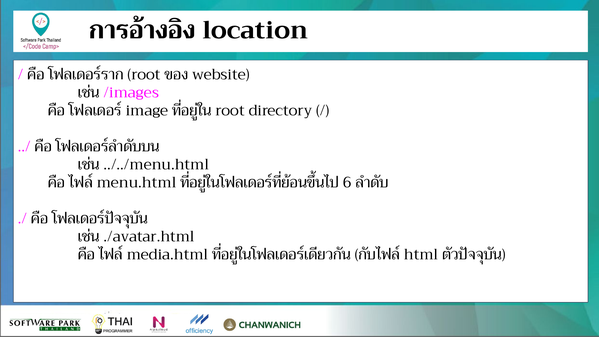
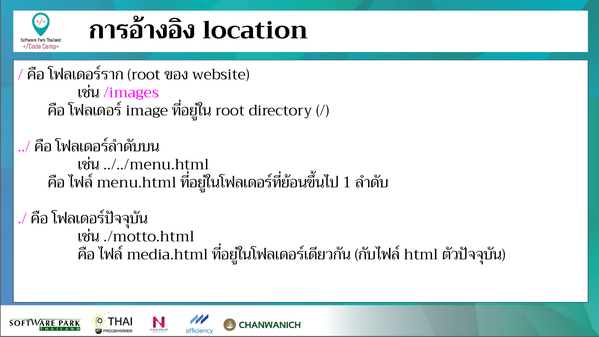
6: 6 -> 1 (347, 183)
./avatar.html: ./avatar.html -> ./motto.html (149, 236)
